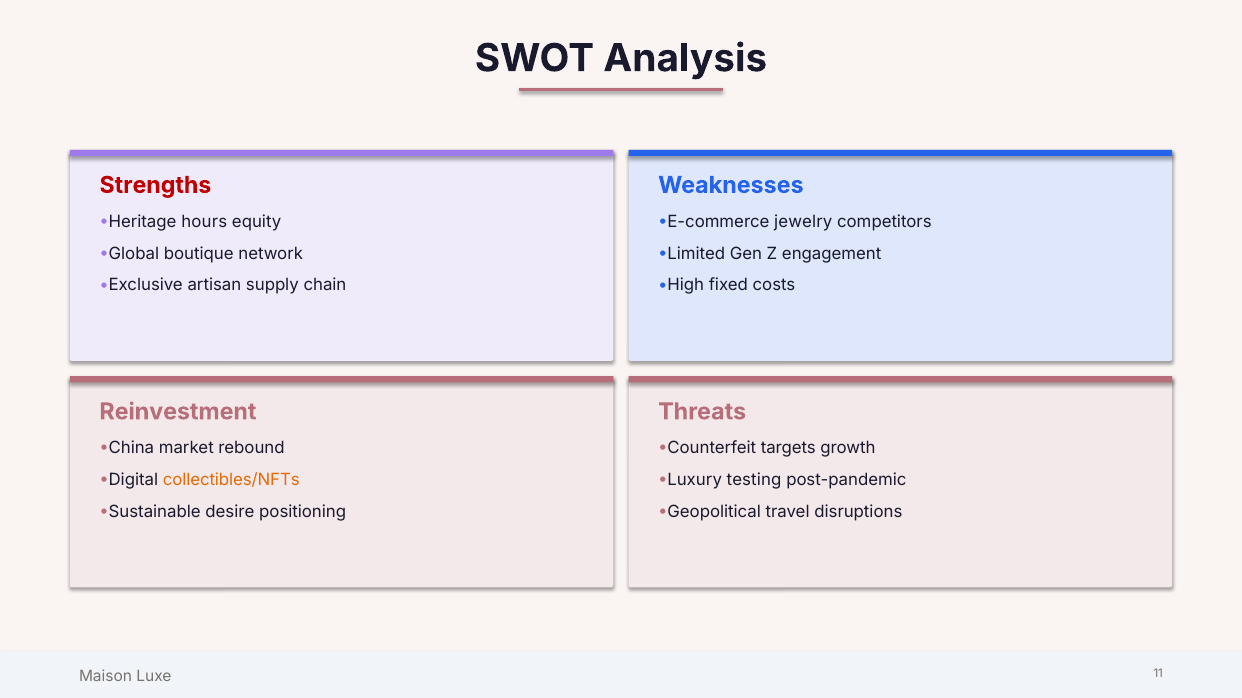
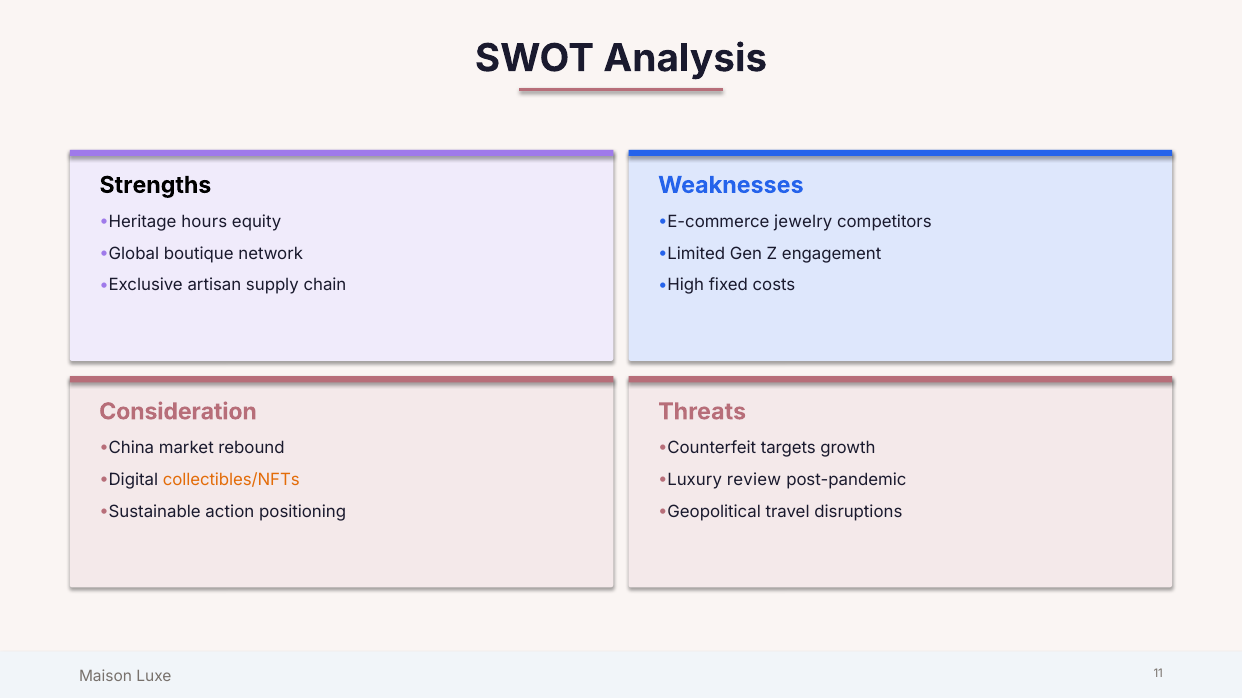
Strengths colour: red -> black (155, 185)
Reinvestment: Reinvestment -> Consideration (178, 412)
testing: testing -> review (754, 480)
desire: desire -> action (230, 512)
